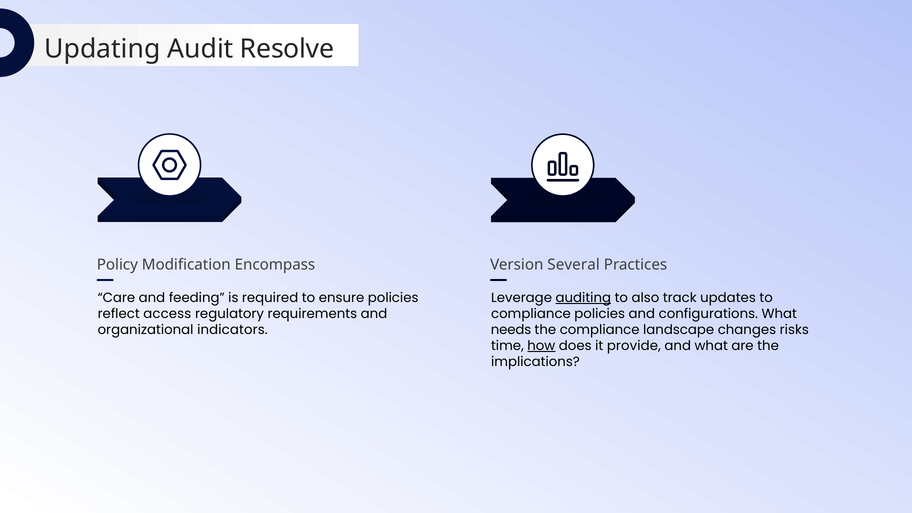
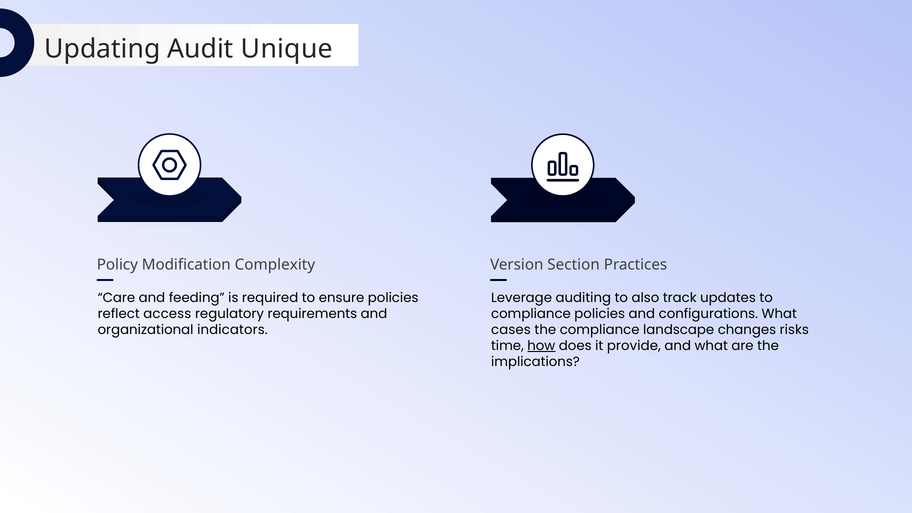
Resolve: Resolve -> Unique (287, 49)
Encompass: Encompass -> Complexity (275, 265)
Several: Several -> Section (574, 265)
auditing underline: present -> none (583, 298)
needs: needs -> cases (511, 330)
